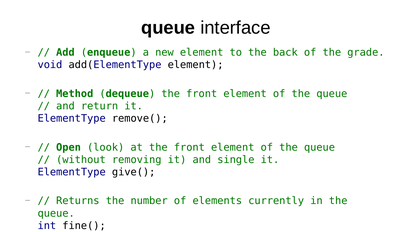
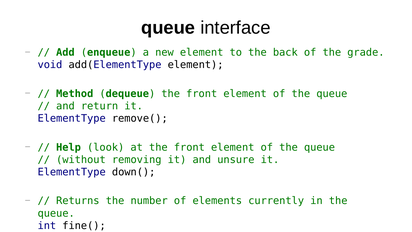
Open: Open -> Help (69, 147)
single: single -> unsure (236, 159)
give(: give( -> down( (134, 172)
